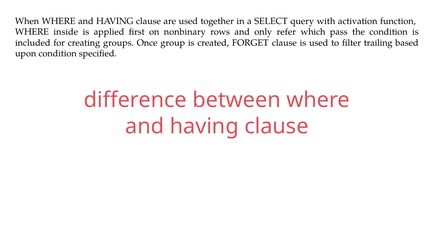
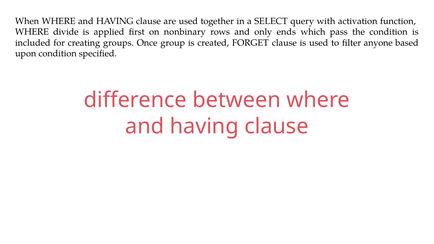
inside: inside -> divide (66, 32)
refer: refer -> ends (286, 32)
trailing: trailing -> anyone (378, 43)
